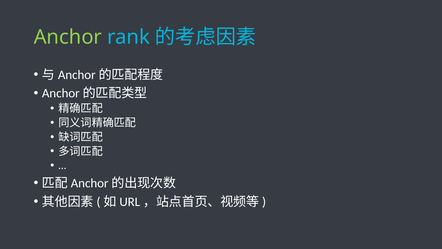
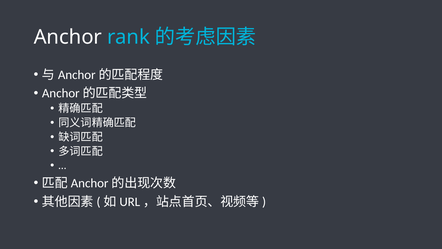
Anchor colour: light green -> white (68, 37)
